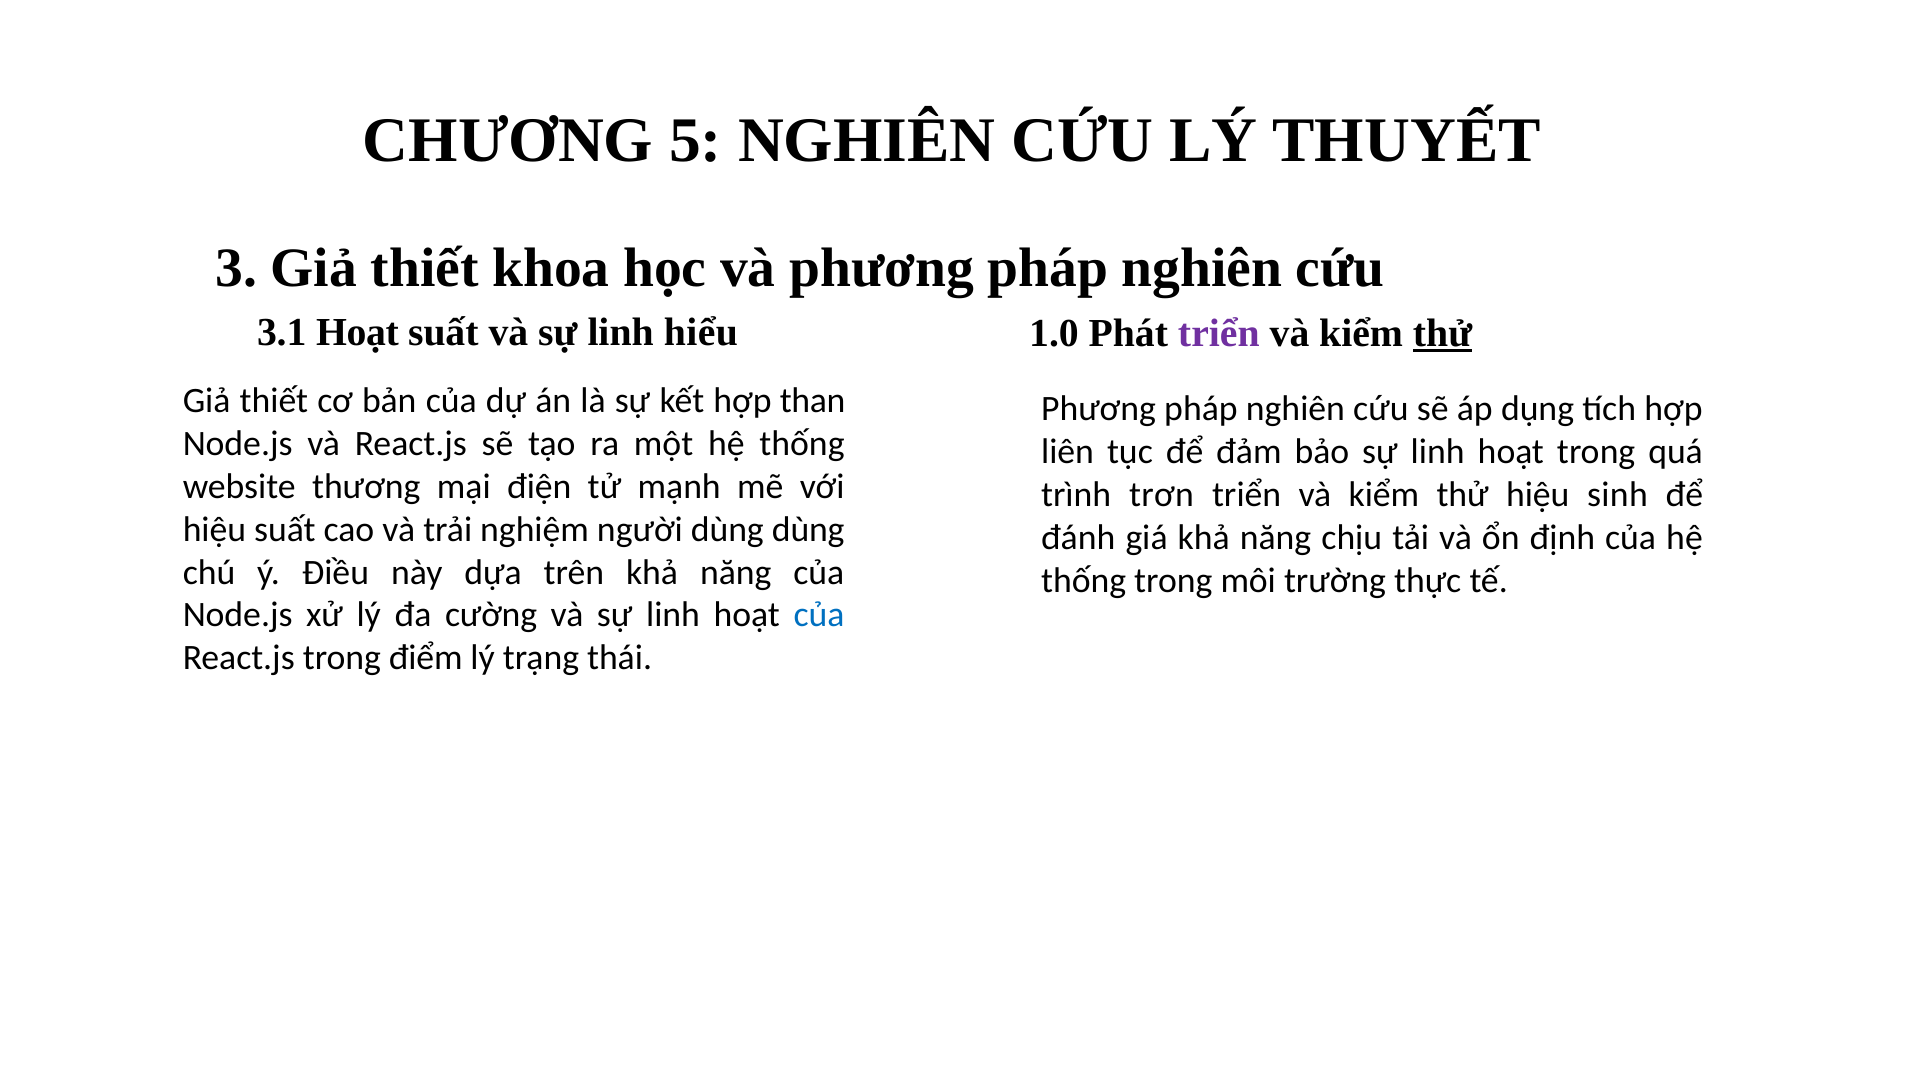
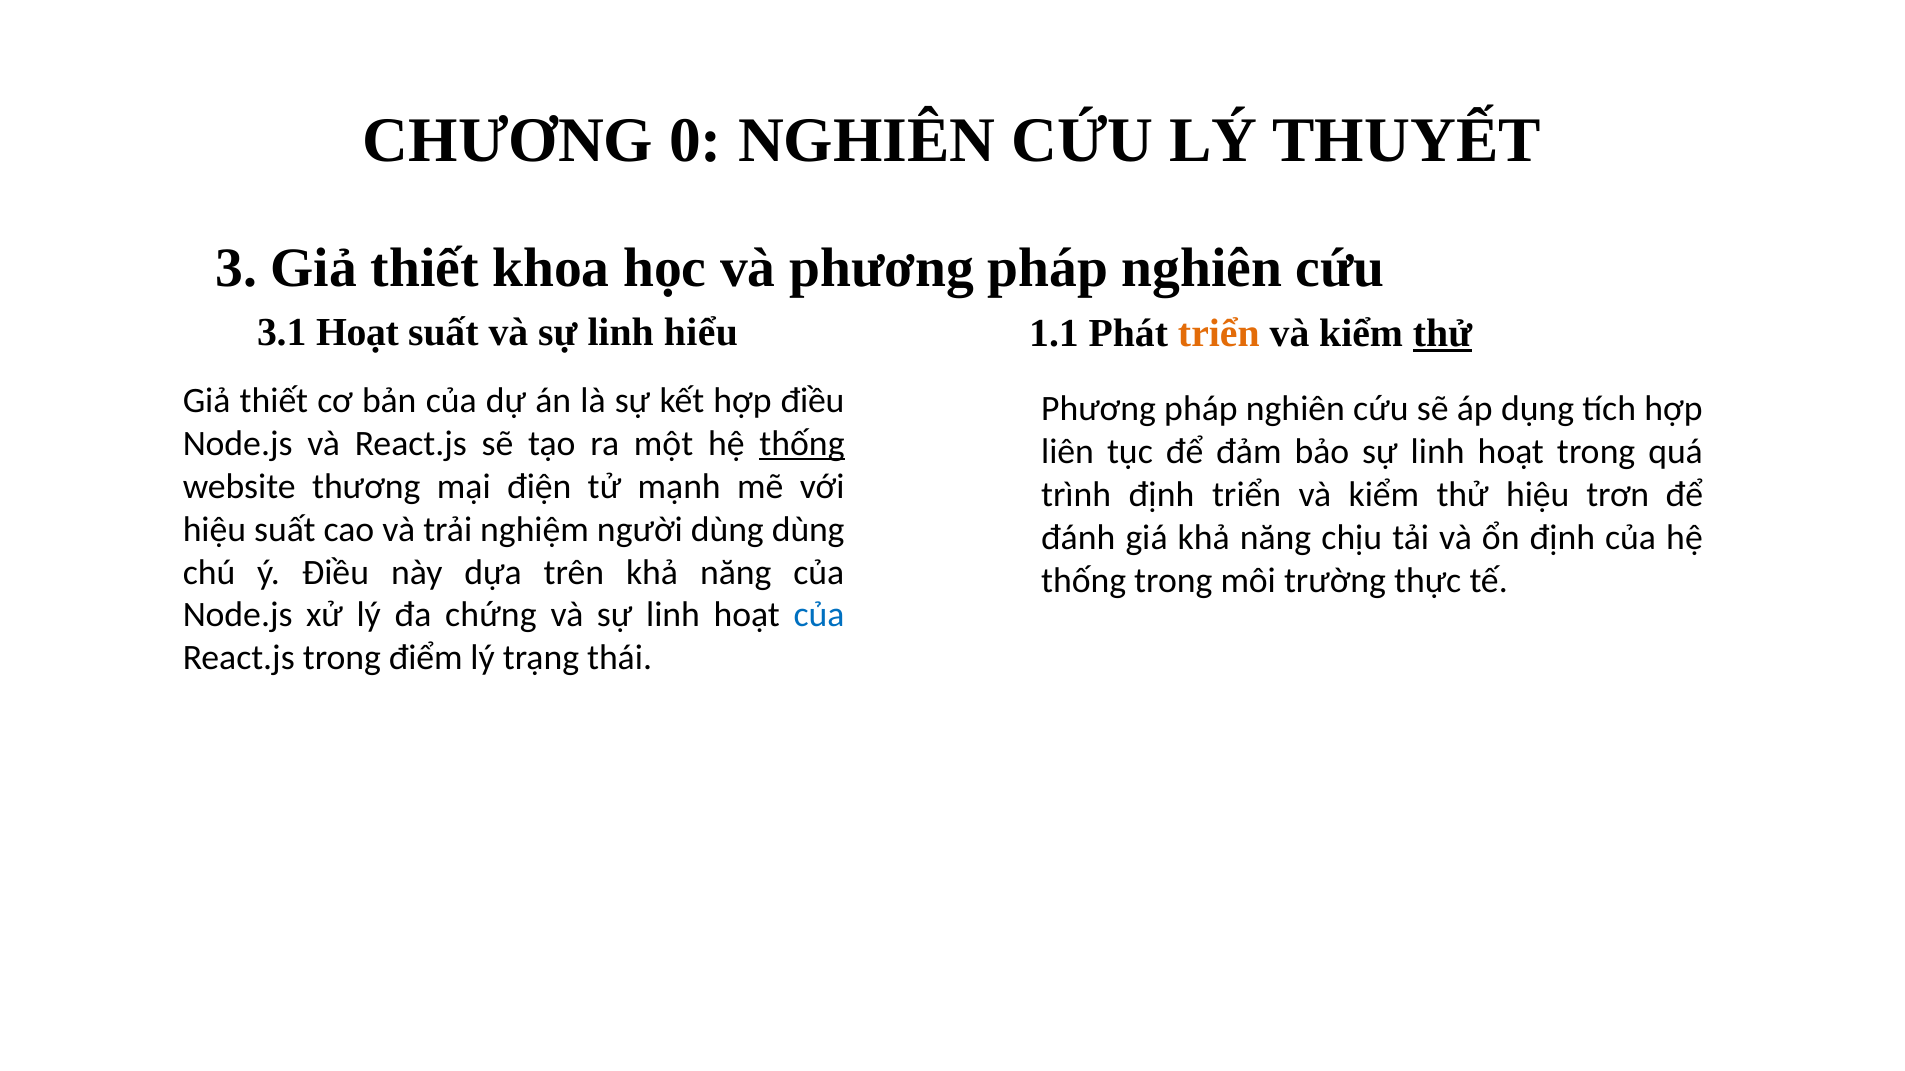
5: 5 -> 0 (696, 141)
1.0: 1.0 -> 1.1 (1054, 334)
triển colour: purple -> orange (1219, 334)
hợp than: than -> điều (813, 401)
thống underline: none -> present (802, 444)
trình trơn: trơn -> định (1162, 495)
sinh: sinh -> trơn (1618, 495)
cường: cường -> chứng (491, 615)
